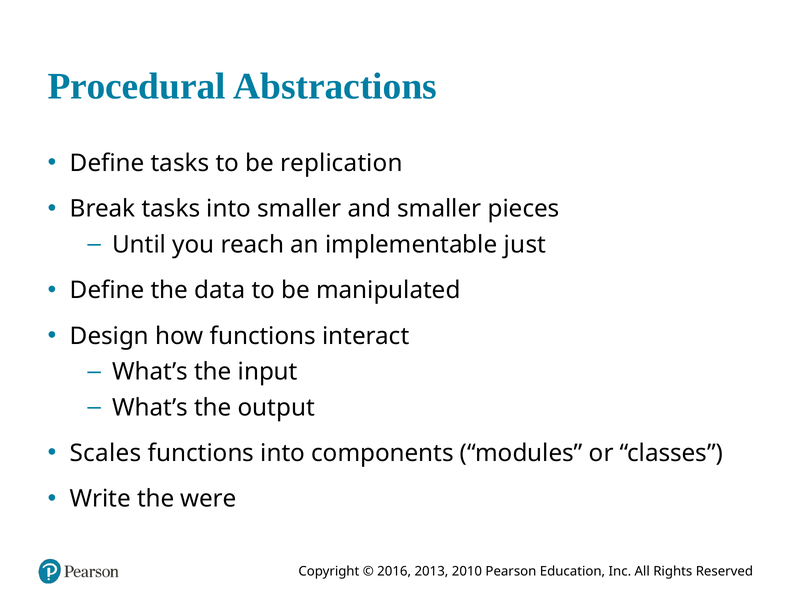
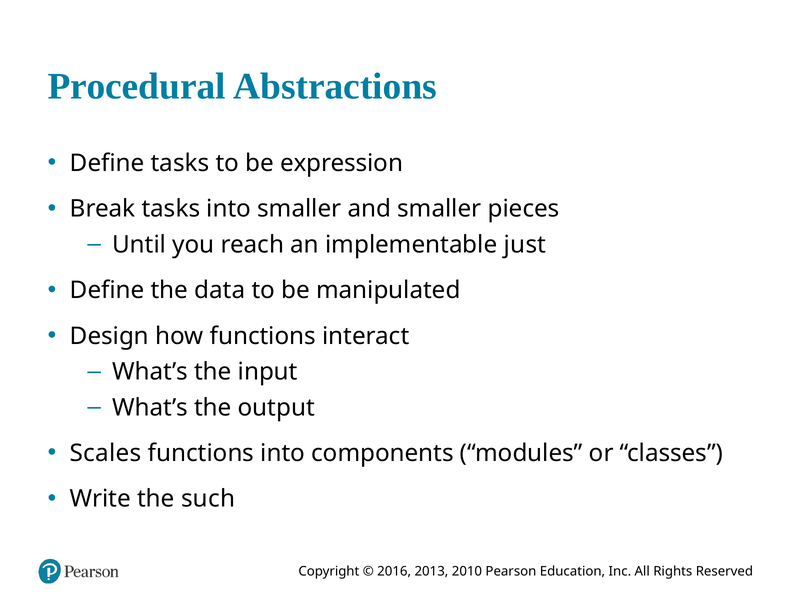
replication: replication -> expression (342, 163)
were: were -> such (208, 499)
